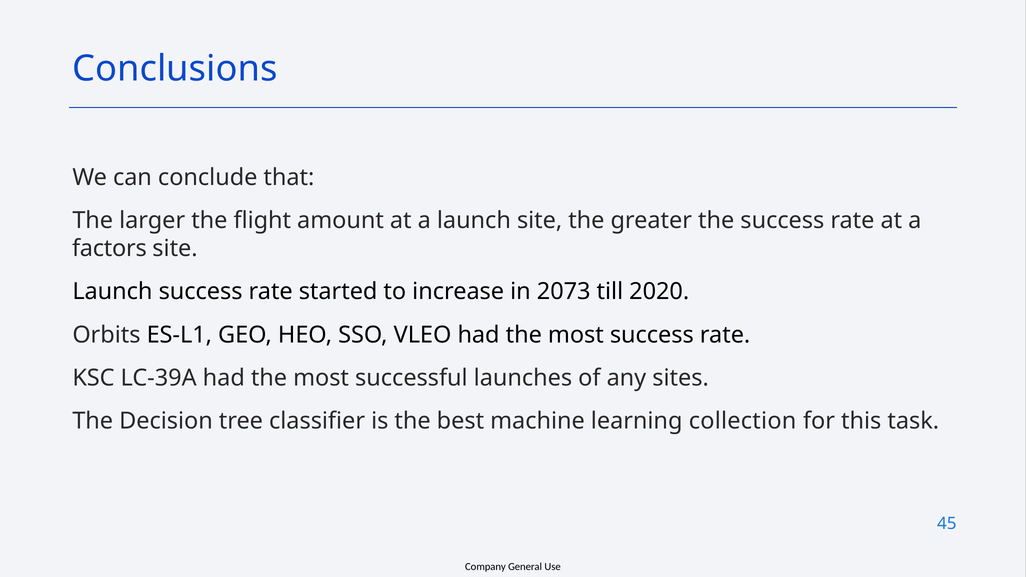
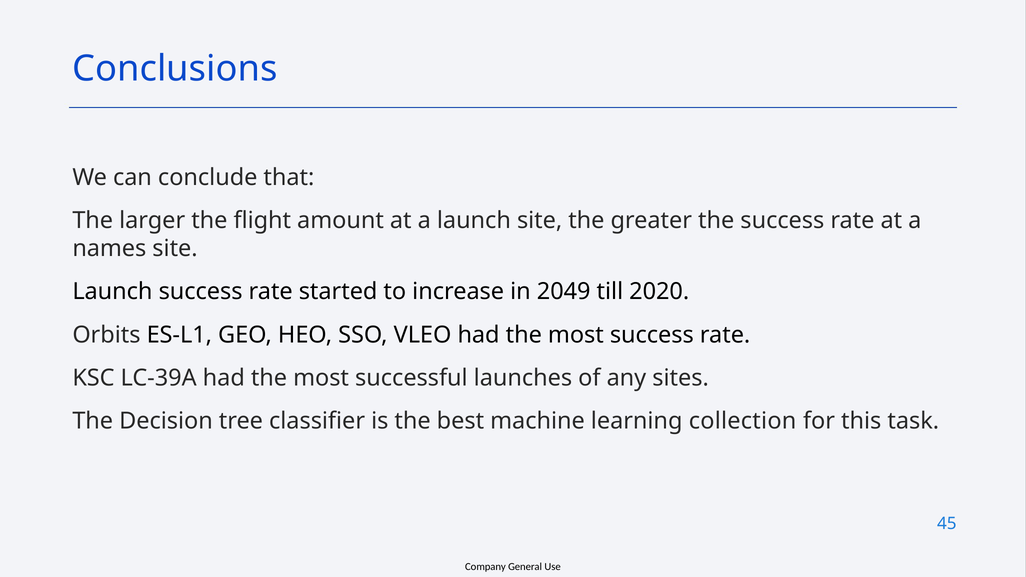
factors: factors -> names (109, 249)
2073: 2073 -> 2049 (564, 292)
